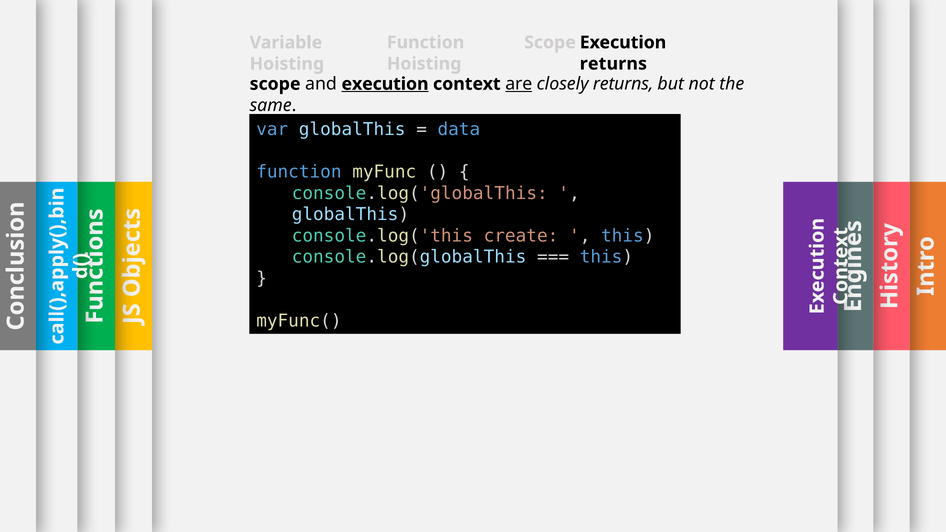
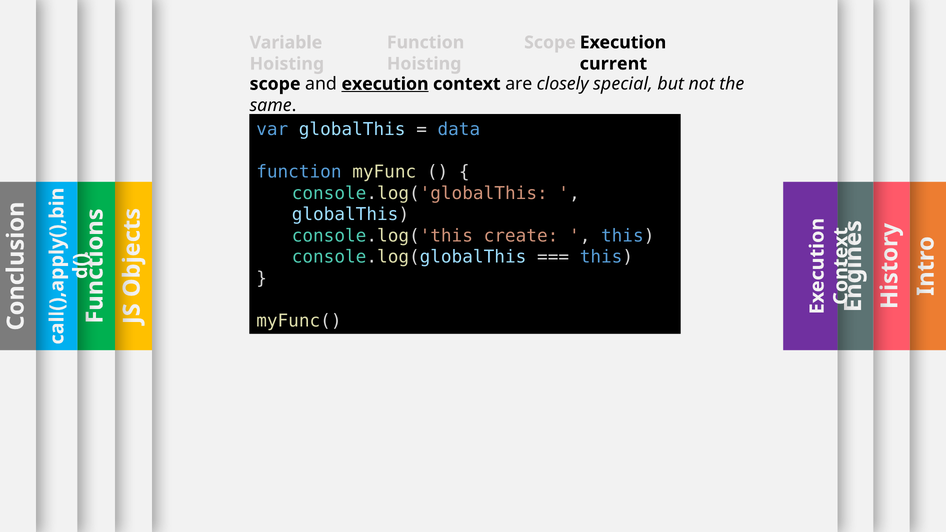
returns: returns -> current (613, 64)
are underline: present -> none (519, 84)
closely returns: returns -> special (623, 84)
